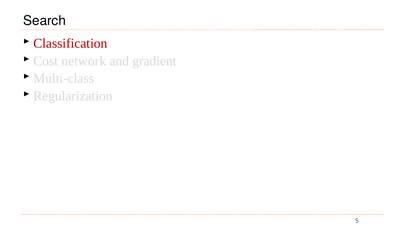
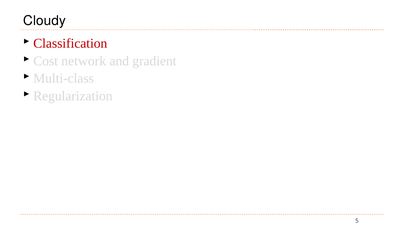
Search: Search -> Cloudy (44, 21)
